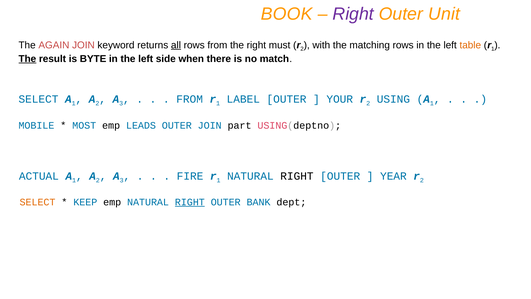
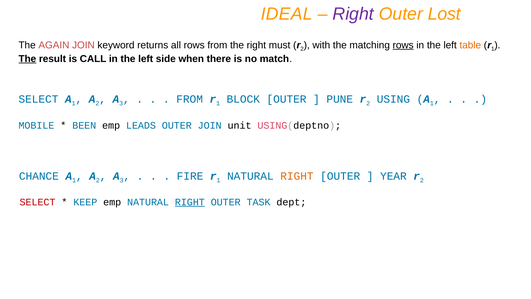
BOOK: BOOK -> IDEAL (287, 14)
Unit: Unit -> Lost (444, 14)
all underline: present -> none (176, 45)
rows underline: none -> present (403, 45)
BYTE: BYTE -> CALL (93, 59)
LABEL: LABEL -> BLOCK (243, 99)
YOUR: YOUR -> PUNE (340, 99)
MOST: MOST -> BEEN (84, 125)
part: part -> unit (240, 125)
ACTUAL: ACTUAL -> CHANCE (39, 176)
RIGHT colour: black -> orange (297, 176)
SELECT colour: orange -> red (38, 202)
BANK: BANK -> TASK (259, 202)
